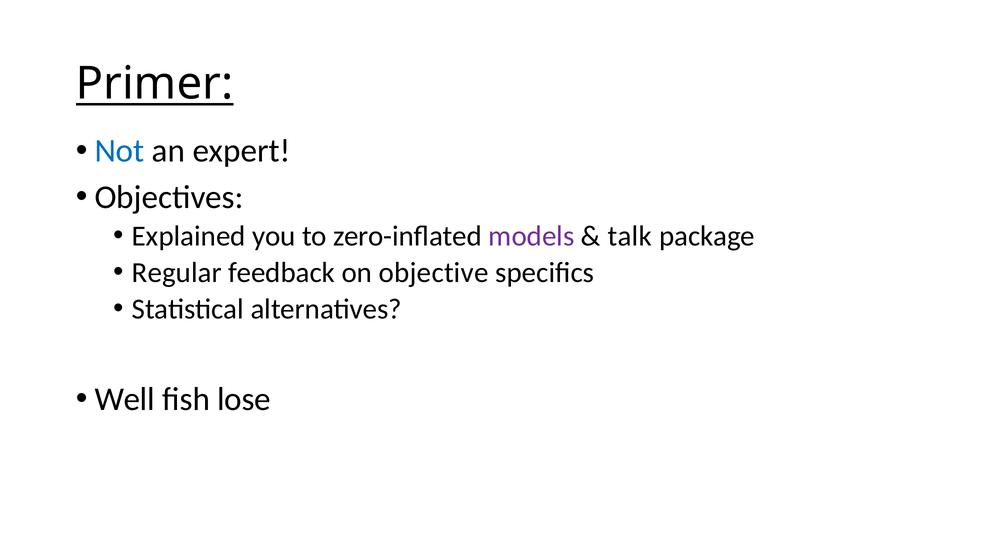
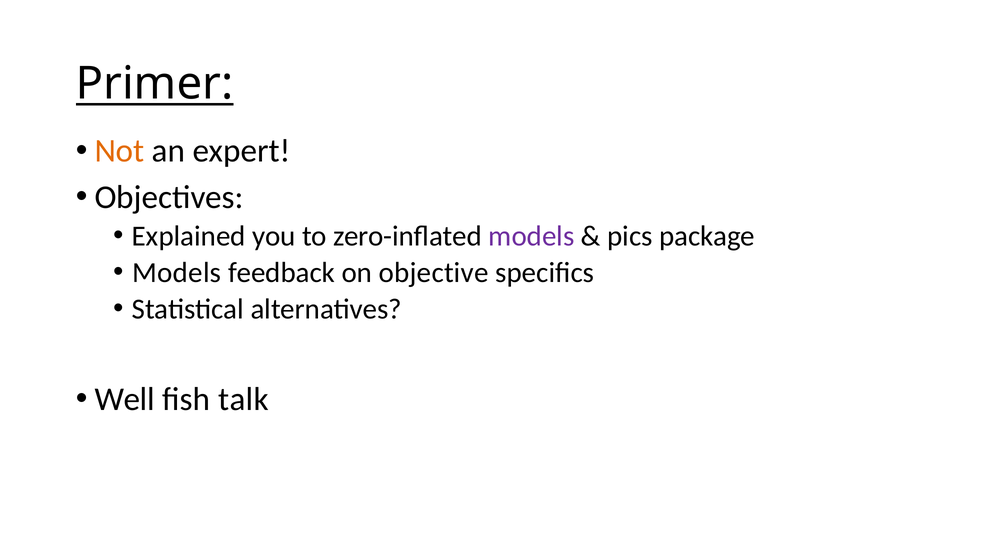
Not colour: blue -> orange (120, 151)
talk: talk -> pics (630, 236)
Regular: Regular -> Models (177, 272)
lose: lose -> talk (244, 399)
